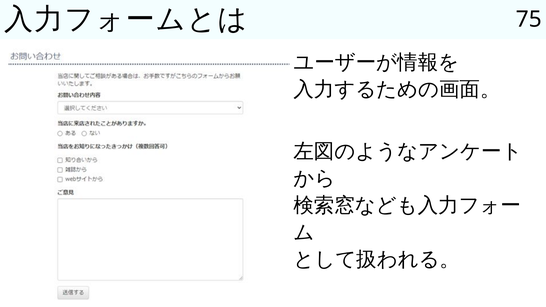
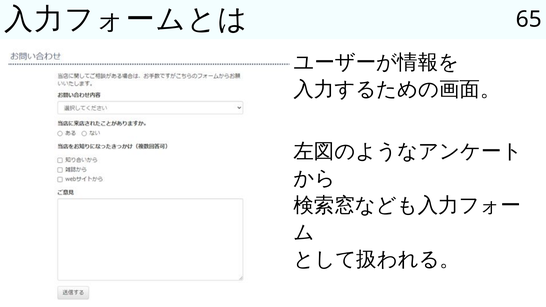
75: 75 -> 65 (529, 19)
